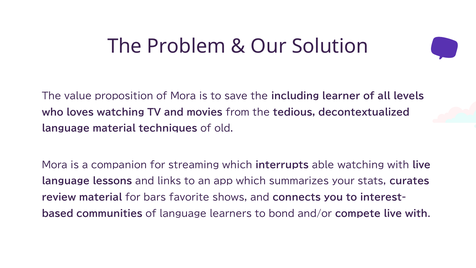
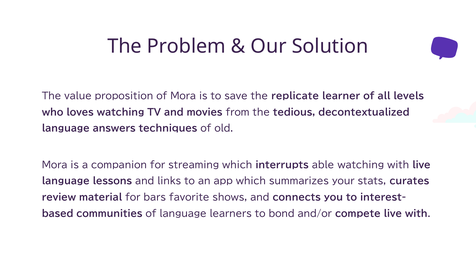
including: including -> replicate (295, 96)
language material: material -> answers (114, 128)
